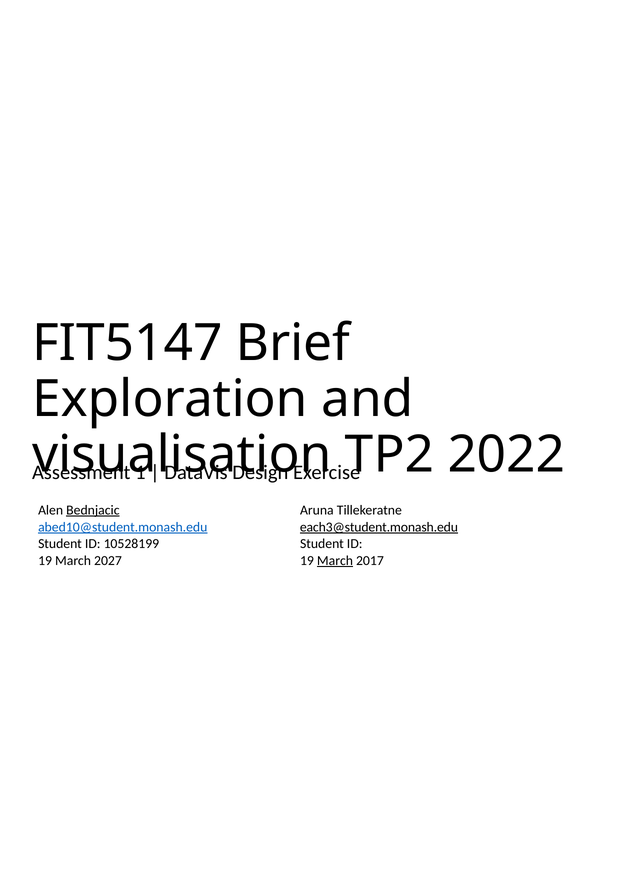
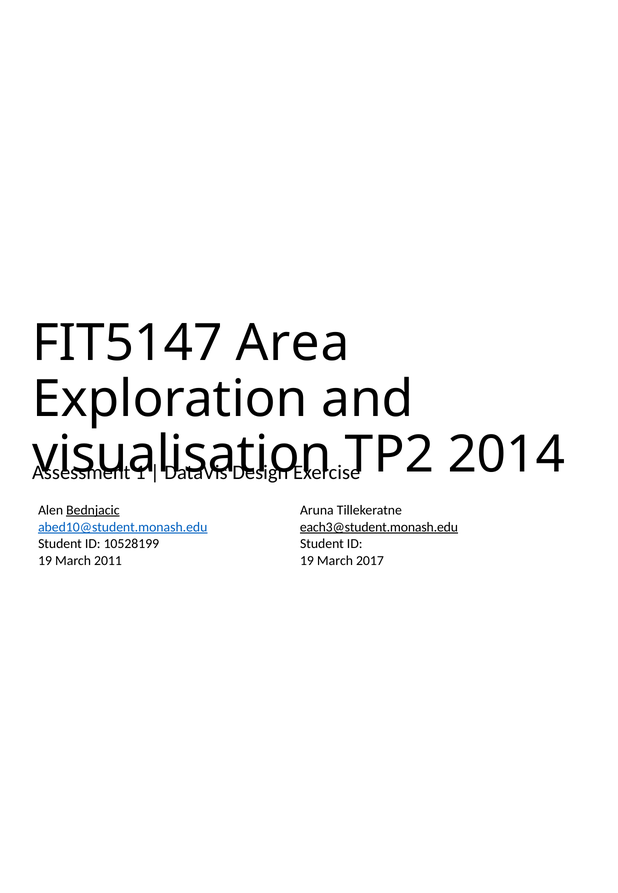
Brief: Brief -> Area (293, 343)
2022: 2022 -> 2014 (506, 455)
2027: 2027 -> 2011 (108, 560)
March underline: present -> none (335, 560)
